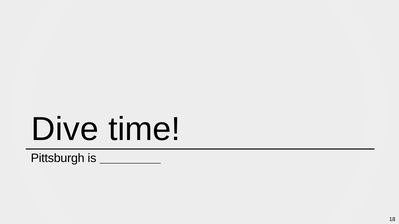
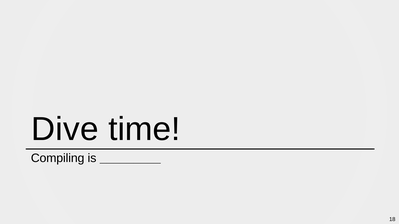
Pittsburgh: Pittsburgh -> Compiling (58, 159)
